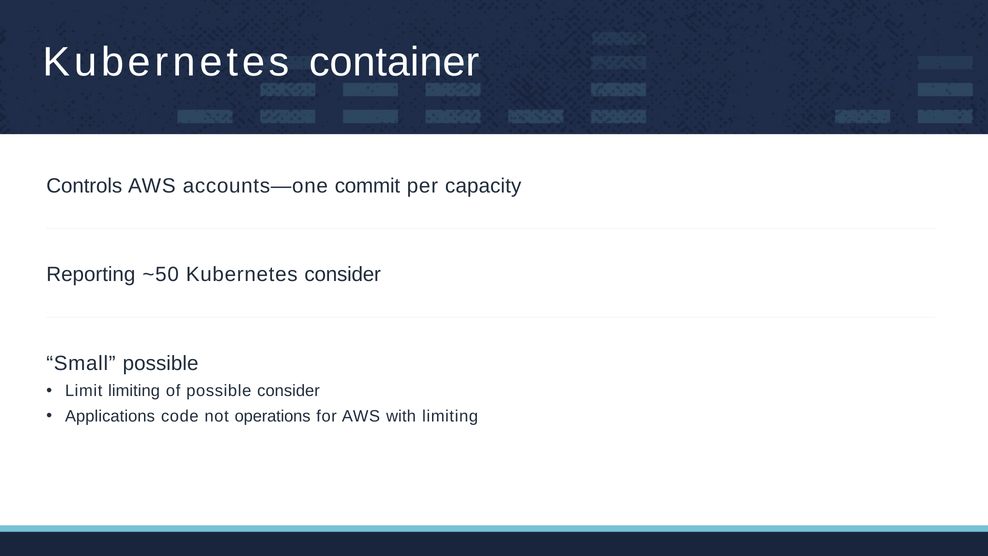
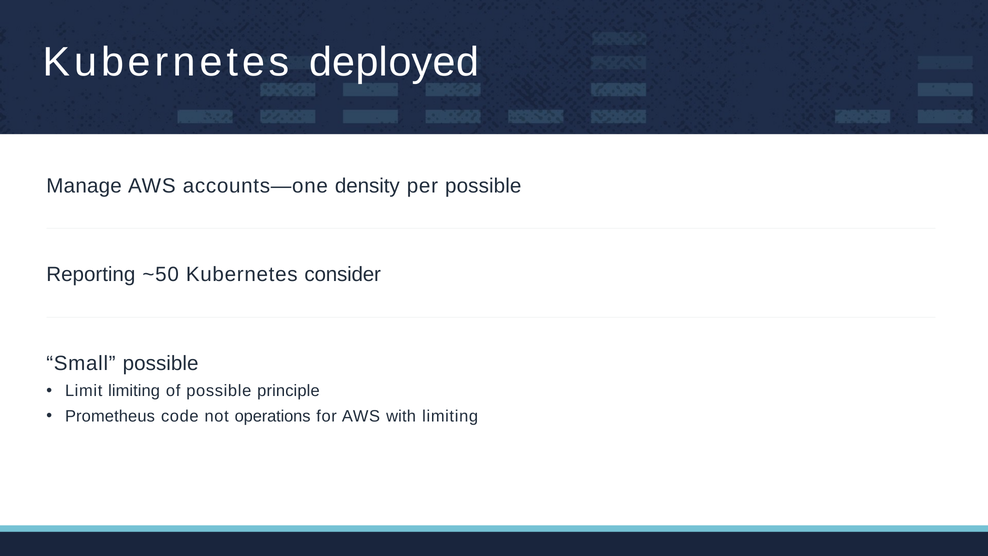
container: container -> deployed (394, 62)
Controls: Controls -> Manage (84, 186)
commit: commit -> density (367, 186)
per capacity: capacity -> possible (483, 186)
possible consider: consider -> principle (288, 391)
Applications: Applications -> Prometheus (110, 416)
